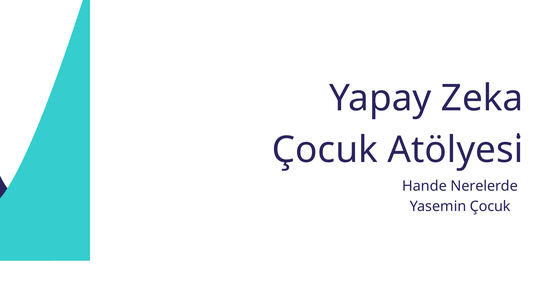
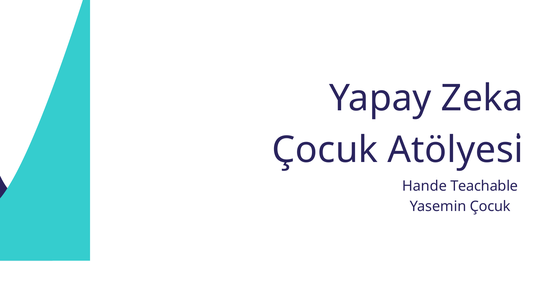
Nerelerde: Nerelerde -> Teachable (484, 186)
